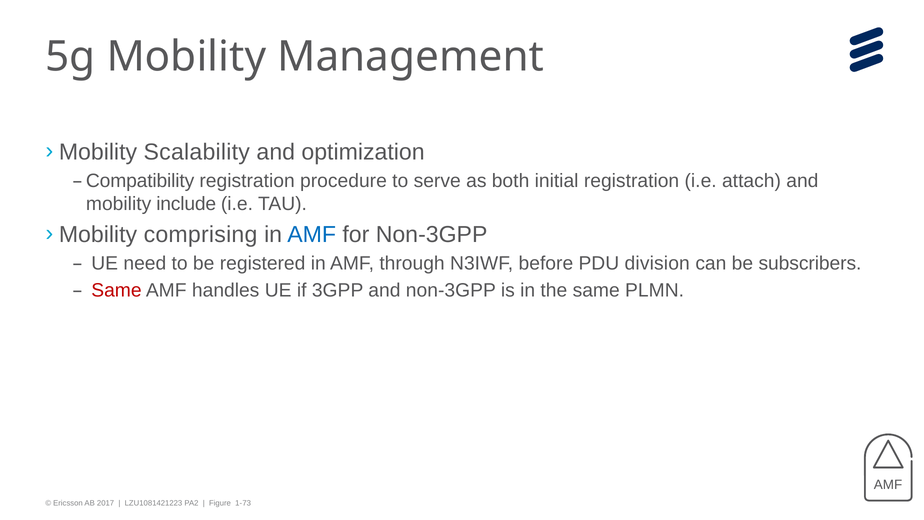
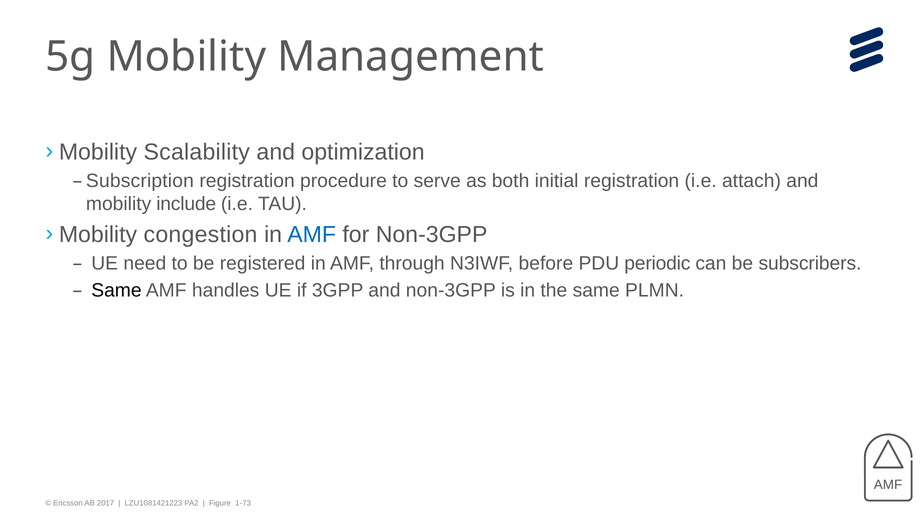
Compatibility: Compatibility -> Subscription (140, 181)
comprising: comprising -> congestion (201, 234)
division: division -> periodic (657, 263)
Same colour: red -> black (116, 290)
